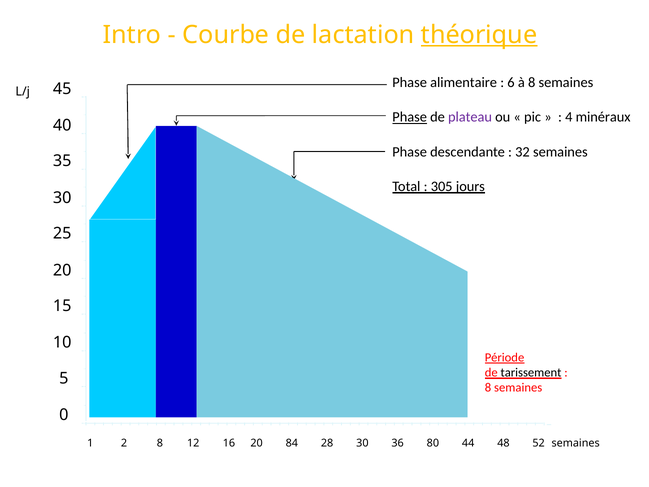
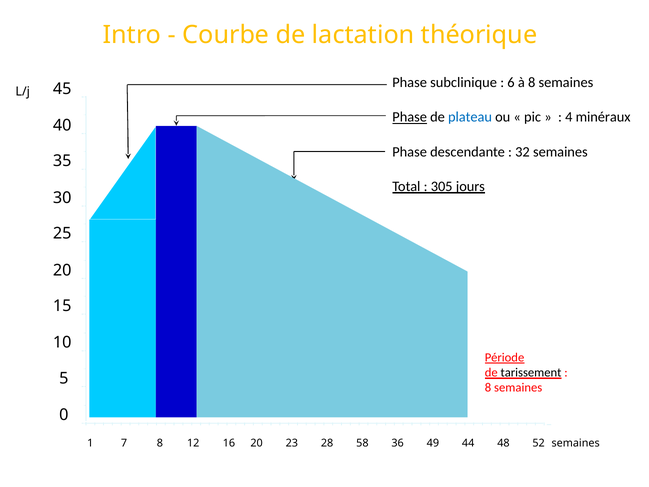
théorique underline: present -> none (479, 35)
alimentaire: alimentaire -> subclinique (464, 83)
plateau colour: purple -> blue (470, 117)
2: 2 -> 7 (124, 443)
84: 84 -> 23 (292, 443)
28 30: 30 -> 58 (362, 443)
80: 80 -> 49 (433, 443)
